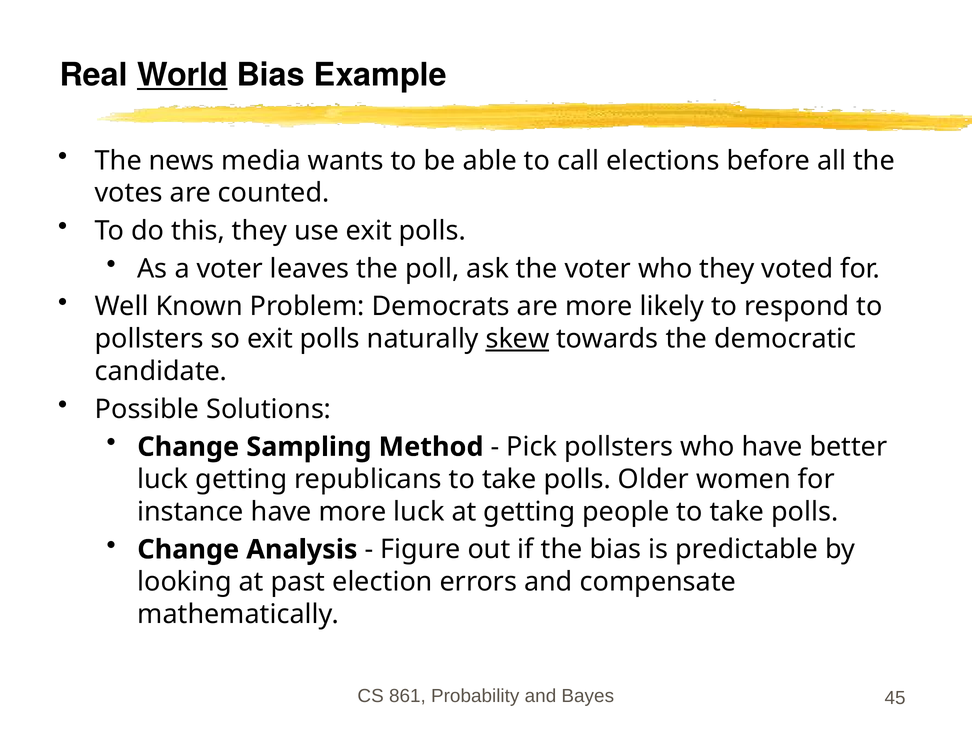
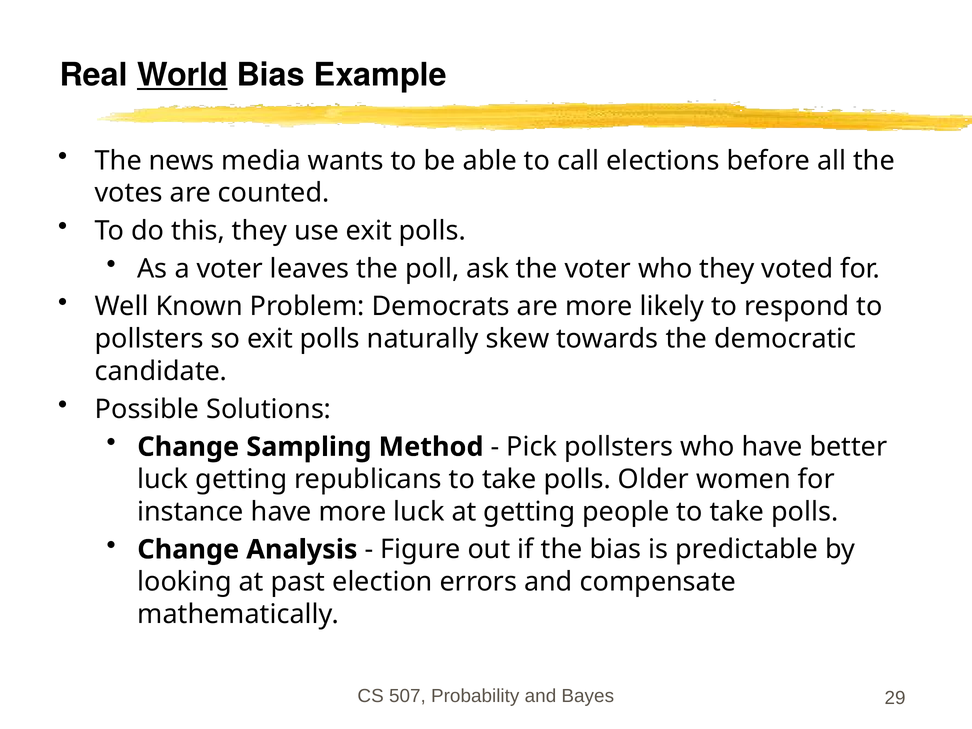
skew underline: present -> none (518, 339)
861: 861 -> 507 (407, 696)
45: 45 -> 29 (895, 698)
